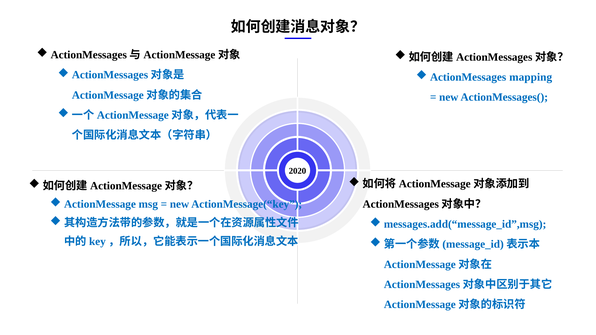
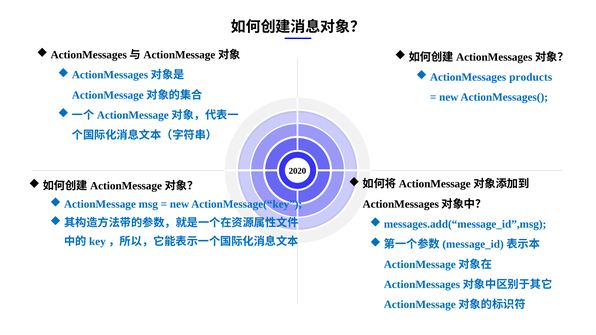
mapping: mapping -> products (531, 77)
